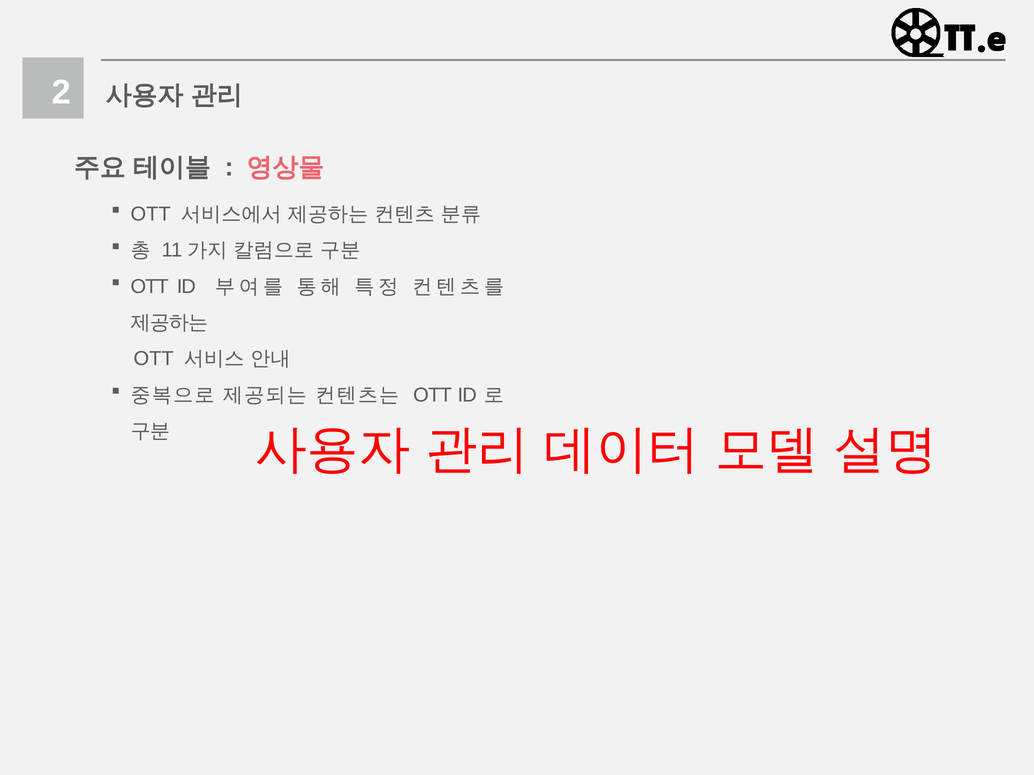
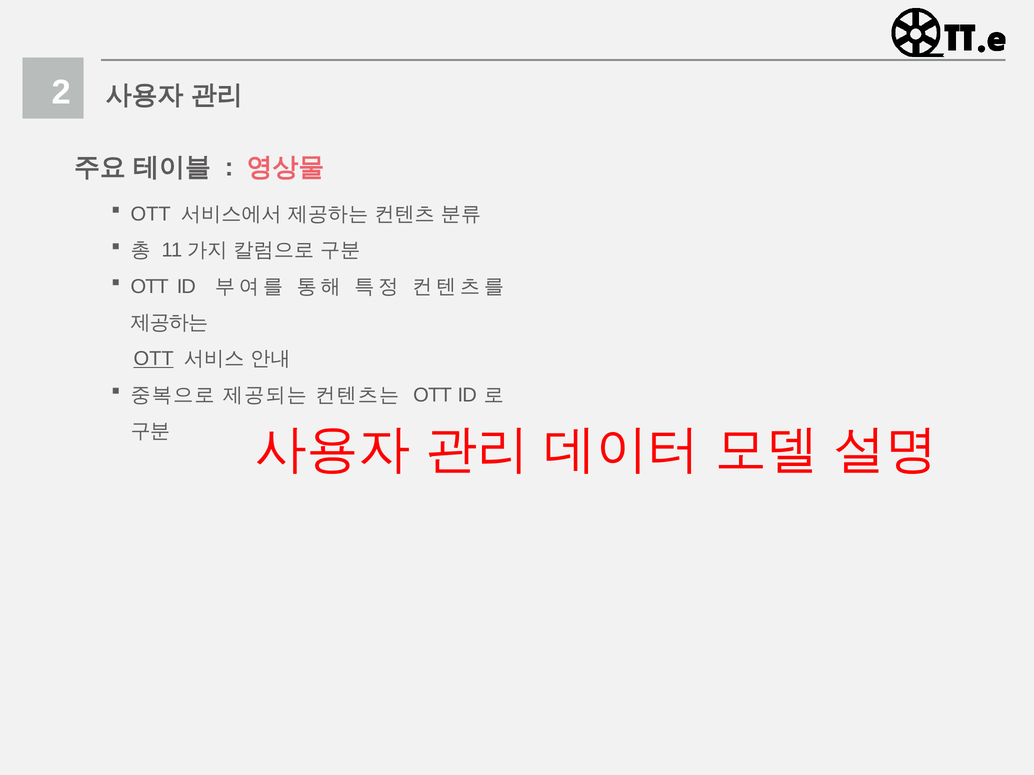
OTT underline: none -> present (154, 359)
